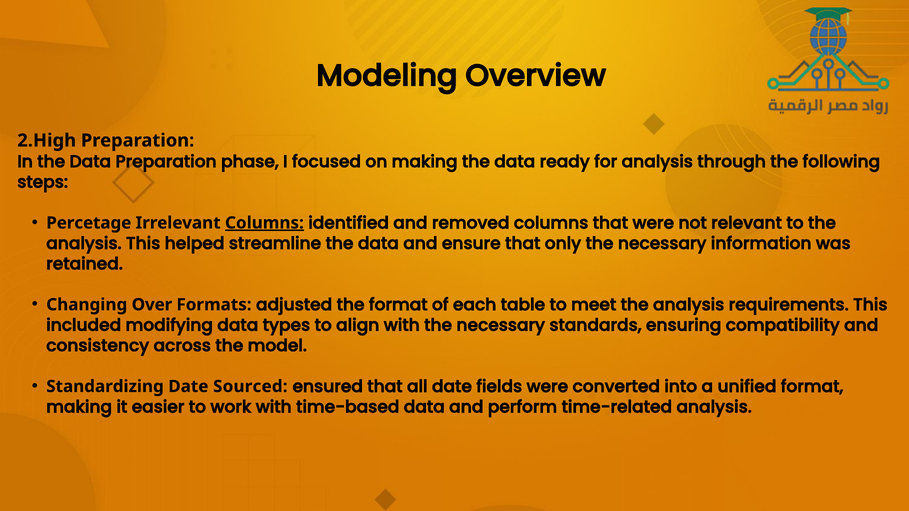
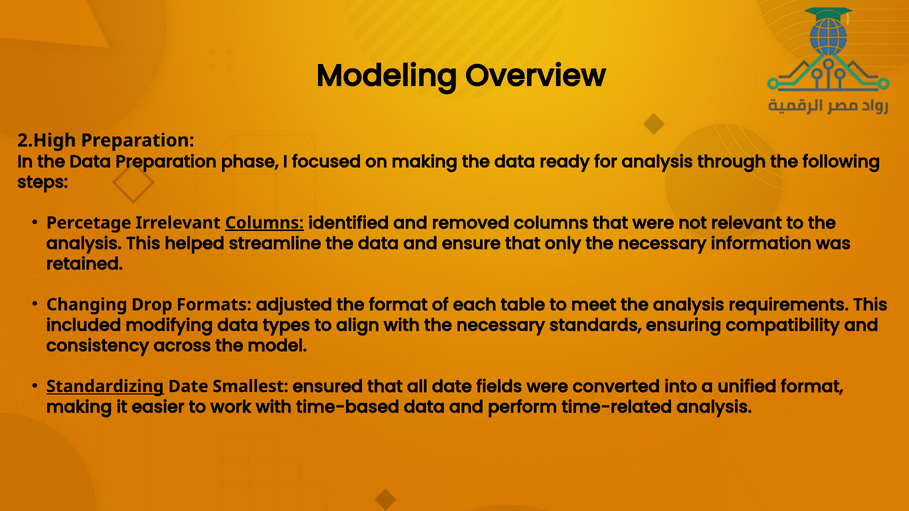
Over: Over -> Drop (152, 305)
Standardizing underline: none -> present (105, 387)
Sourced: Sourced -> Smallest (251, 387)
